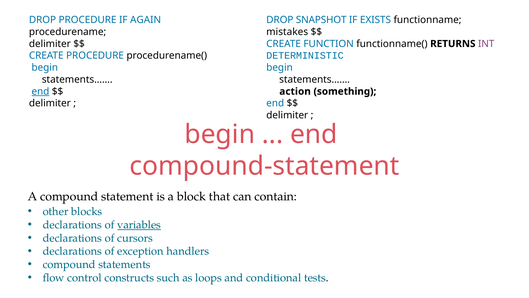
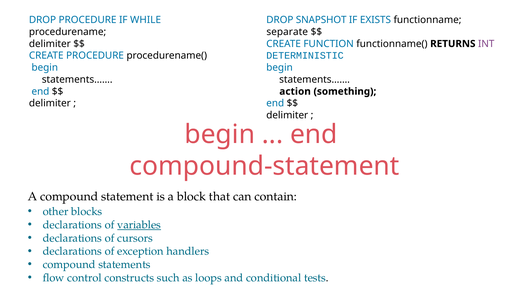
AGAIN: AGAIN -> WHILE (146, 20)
mistakes: mistakes -> separate (287, 32)
end underline: present -> none (40, 91)
